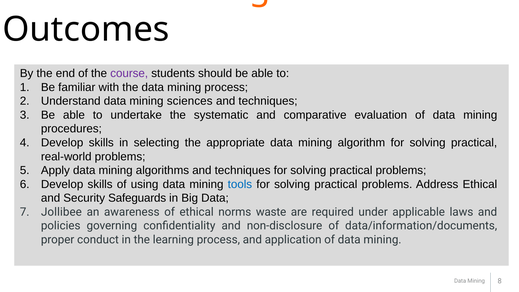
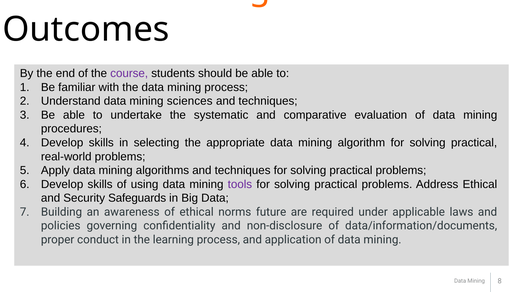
tools colour: blue -> purple (240, 184)
Jollibee: Jollibee -> Building (62, 212)
waste: waste -> future (271, 212)
